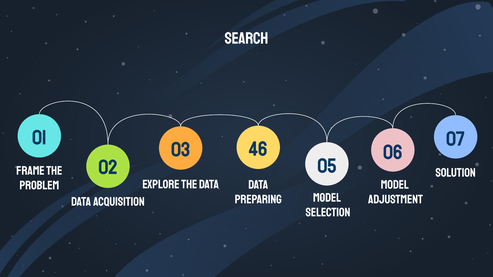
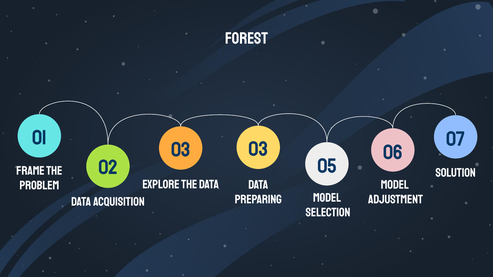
Search: Search -> Forest (247, 39)
03 46: 46 -> 03 (258, 149)
